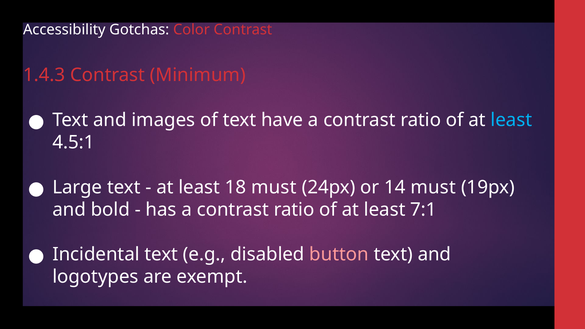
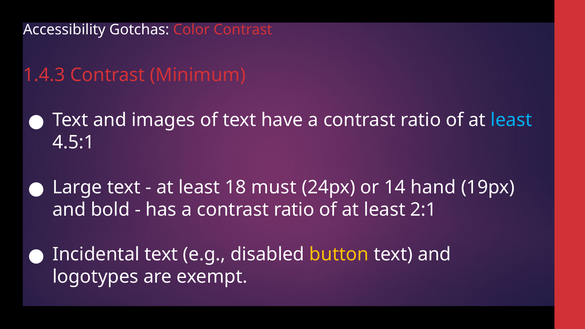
14 must: must -> hand (433, 187)
7:1: 7:1 -> 2:1 (423, 210)
button colour: pink -> yellow (339, 254)
